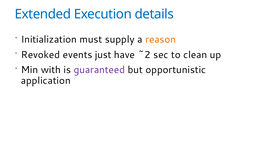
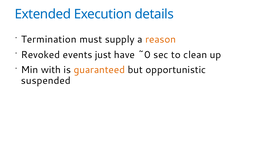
Initialization: Initialization -> Termination (49, 39)
~2: ~2 -> ~0 (144, 54)
guaranteed colour: purple -> orange (99, 70)
application: application -> suspended (46, 80)
